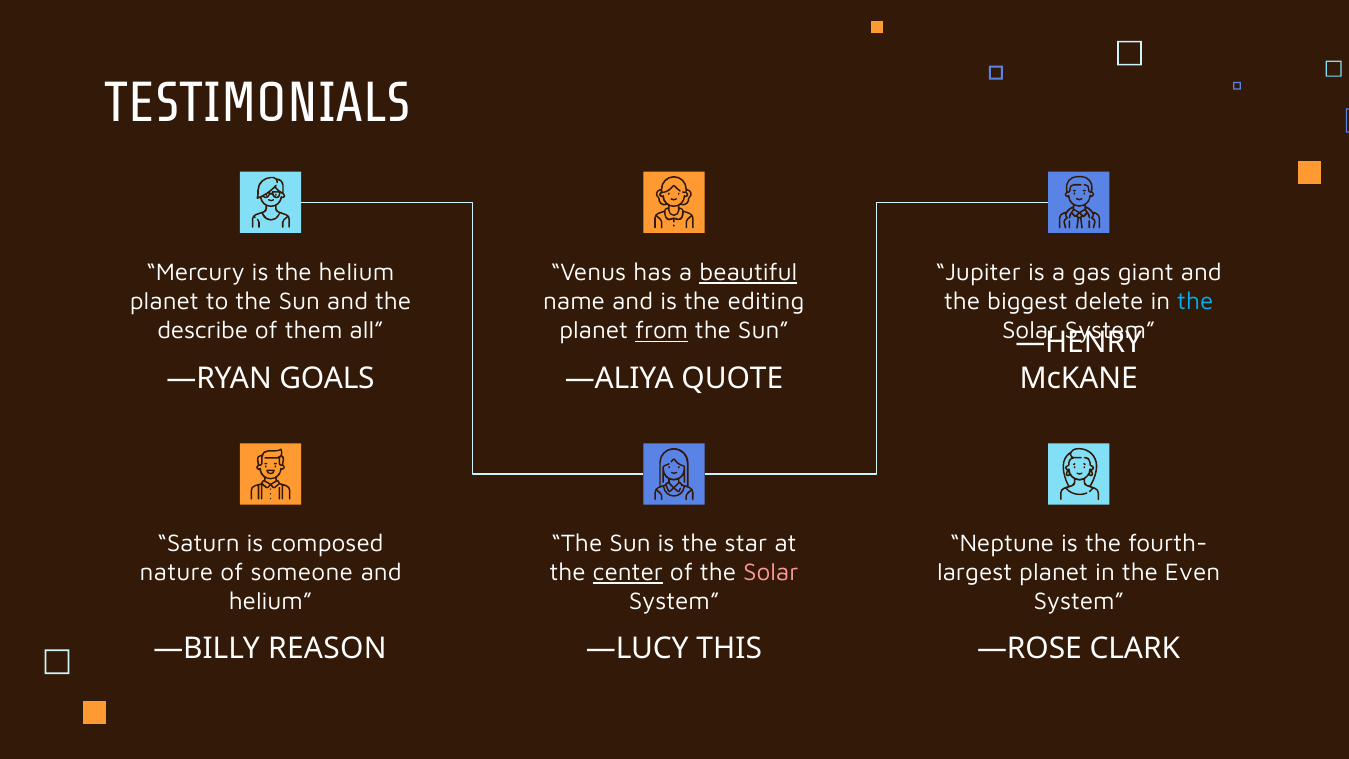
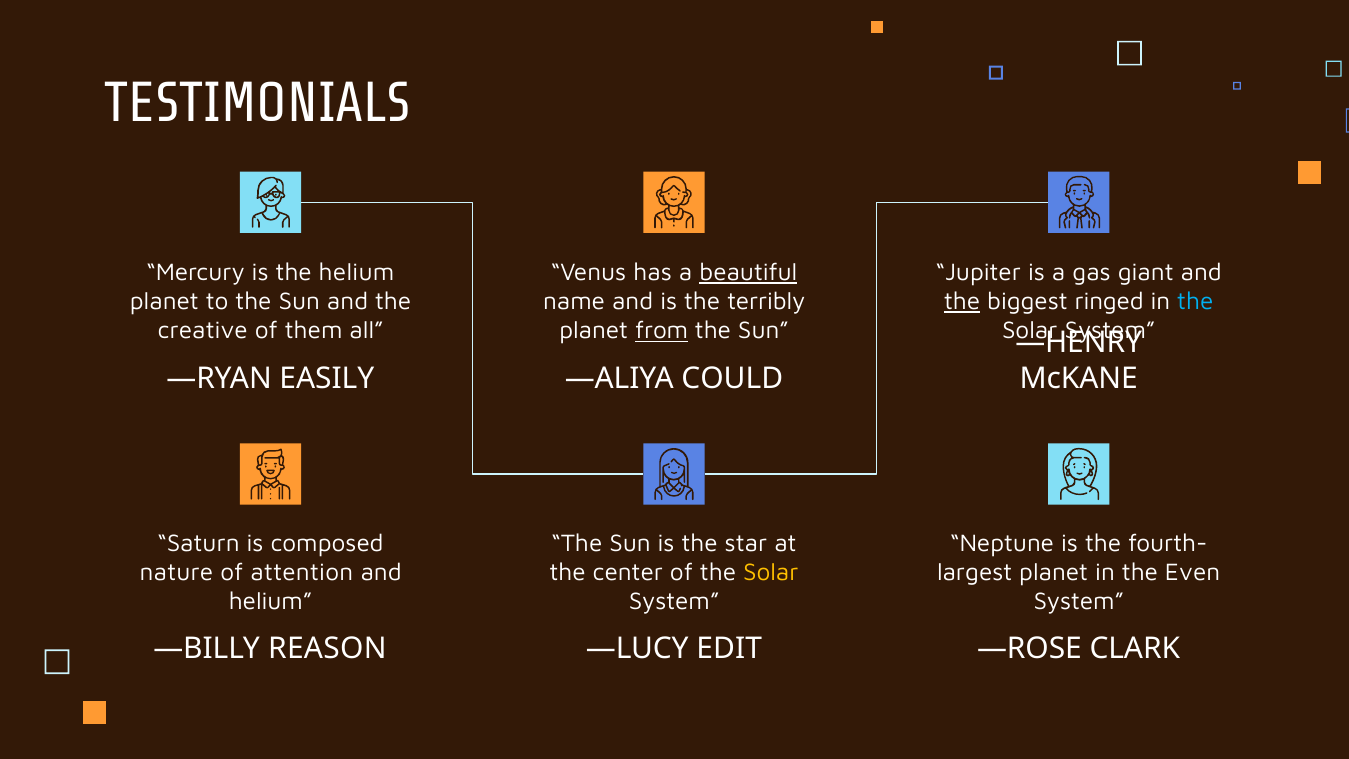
editing: editing -> terribly (766, 302)
the underline: none -> present (962, 302)
delete: delete -> ringed (1109, 302)
describe: describe -> creative (203, 331)
GOALS: GOALS -> EASILY (327, 378)
QUOTE: QUOTE -> COULD (732, 378)
someone: someone -> attention (302, 572)
center underline: present -> none (628, 572)
Solar colour: pink -> yellow (771, 572)
THIS: THIS -> EDIT (729, 648)
